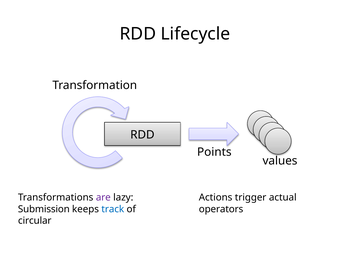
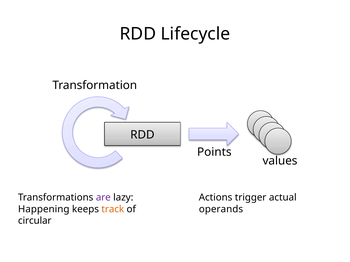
Submission: Submission -> Happening (44, 209)
track colour: blue -> orange (113, 209)
operators: operators -> operands (221, 209)
